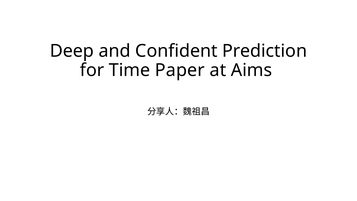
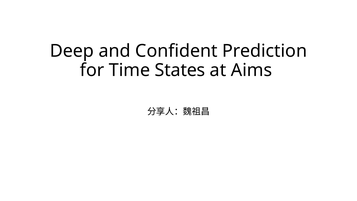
Paper: Paper -> States (180, 70)
